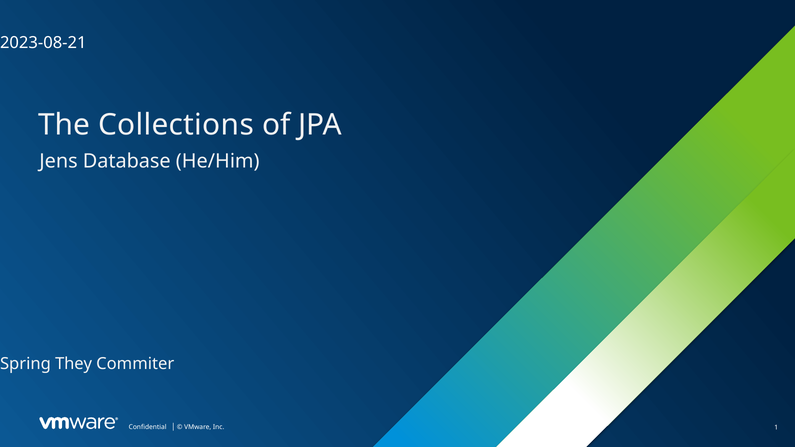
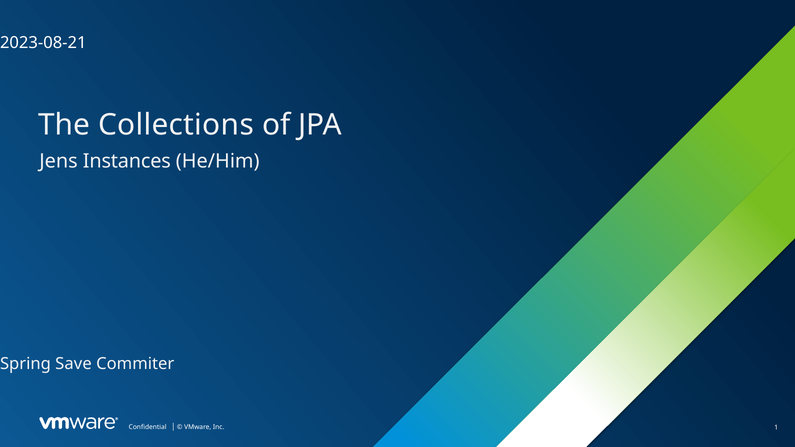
Database: Database -> Instances (127, 161)
They: They -> Save (73, 364)
